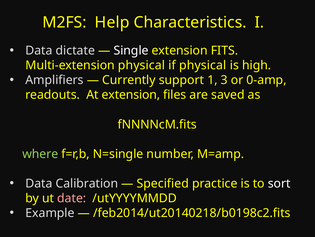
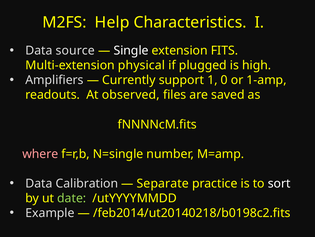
dictate: dictate -> source (75, 51)
if physical: physical -> plugged (203, 65)
3: 3 -> 0 (224, 80)
0-amp: 0-amp -> 1-amp (267, 80)
At extension: extension -> observed (131, 95)
where colour: light green -> pink (40, 153)
Specified: Specified -> Separate (163, 183)
date colour: pink -> light green (72, 198)
